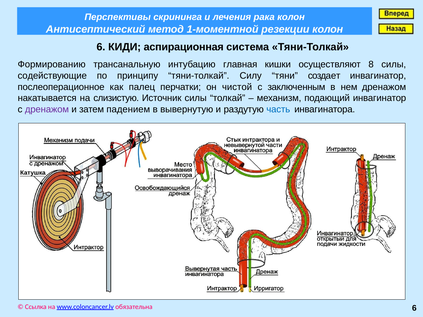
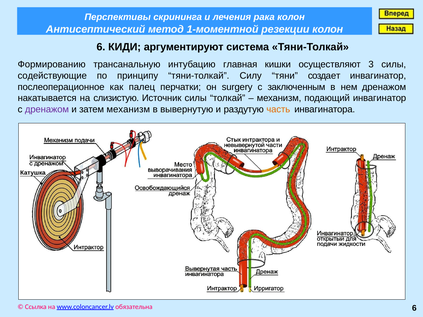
аспирационная: аспирационная -> аргументируют (184, 47)
8: 8 -> 3 (371, 64)
чистой: чистой -> surgery (237, 87)
затем падением: падением -> механизм (128, 110)
часть colour: blue -> orange (278, 110)
